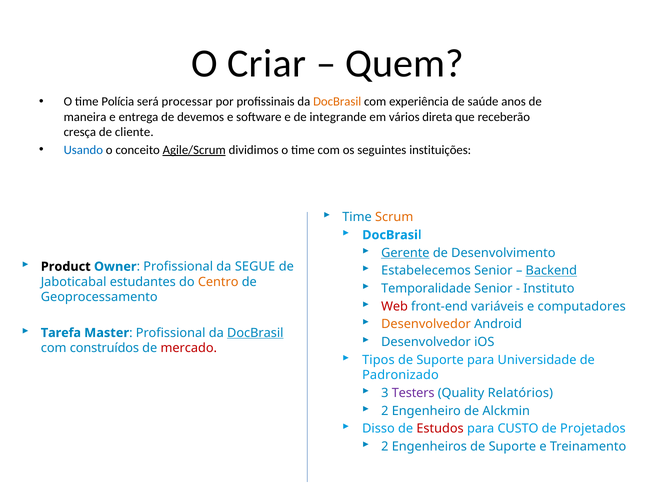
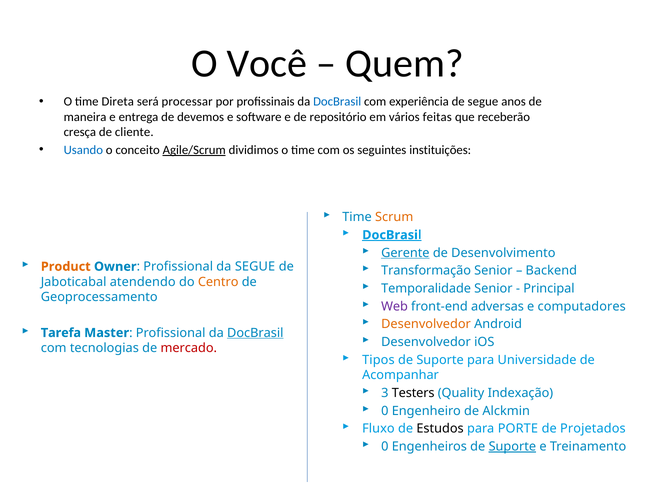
Criar: Criar -> Você (267, 63)
Polícia: Polícia -> Direta (118, 102)
DocBrasil colour: orange -> blue (337, 102)
de saúde: saúde -> segue (483, 102)
integrande: integrande -> repositório (338, 117)
direta: direta -> feitas (437, 117)
DocBrasil underline: none -> present (392, 235)
Product colour: black -> orange (66, 267)
Estabelecemos: Estabelecemos -> Transformação (426, 271)
Backend underline: present -> none (551, 271)
estudantes: estudantes -> atendendo (143, 282)
Instituto: Instituto -> Principal (549, 289)
Web colour: red -> purple (395, 307)
variáveis: variáveis -> adversas (497, 307)
construídos: construídos -> tecnologias (104, 348)
Padronizado: Padronizado -> Acompanhar (401, 375)
Testers colour: purple -> black (413, 393)
Relatórios: Relatórios -> Indexação (520, 393)
2: 2 -> 0 (385, 411)
Disso: Disso -> Fluxo (378, 429)
Estudos colour: red -> black (440, 429)
CUSTO: CUSTO -> PORTE (518, 429)
2: 2 -> 0 (385, 447)
Suporte underline: none -> present (512, 447)
